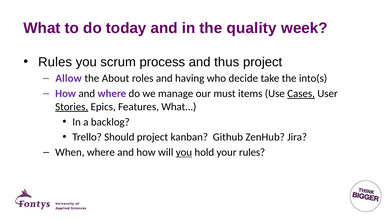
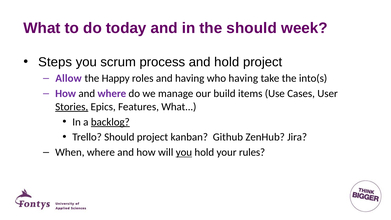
the quality: quality -> should (252, 28)
Rules: Rules -> Steps (55, 62)
and thus: thus -> hold (227, 62)
About: About -> Happy (116, 78)
who decide: decide -> having (243, 78)
must: must -> build (225, 94)
Cases underline: present -> none (301, 94)
backlog underline: none -> present (110, 122)
